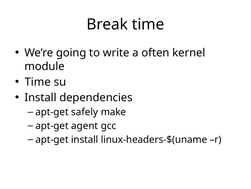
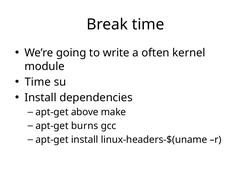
safely: safely -> above (85, 112)
agent: agent -> burns (85, 125)
